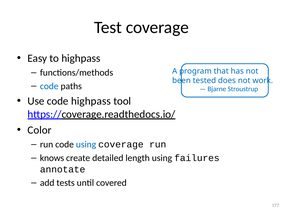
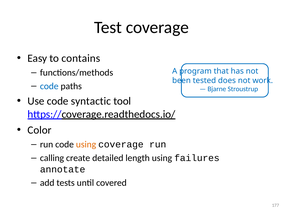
to highpass: highpass -> contains (81, 58)
code highpass: highpass -> syntactic (91, 101)
using colour: blue -> orange (86, 145)
knows: knows -> calling (52, 158)
